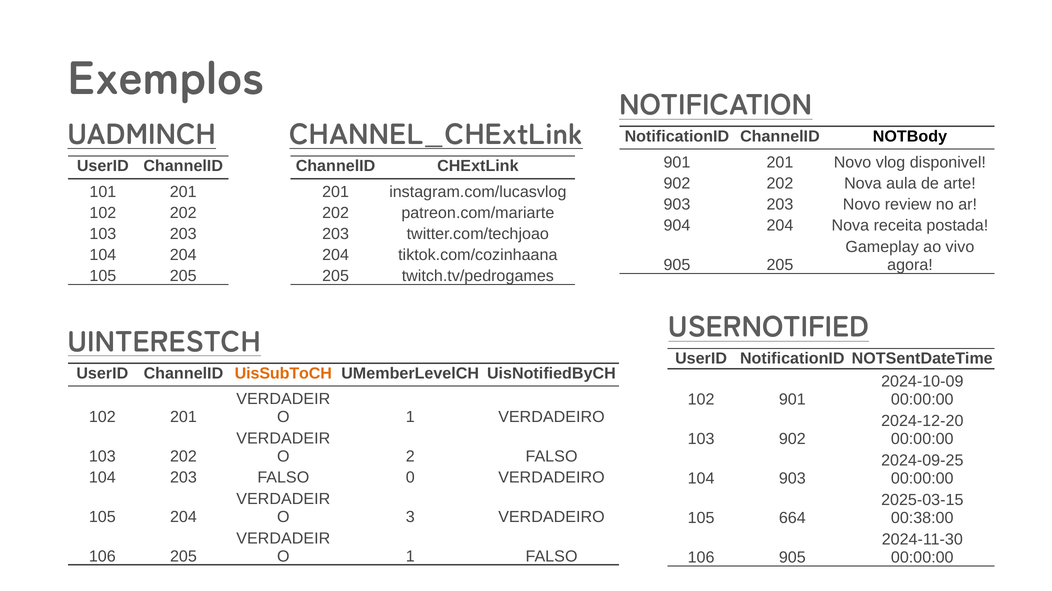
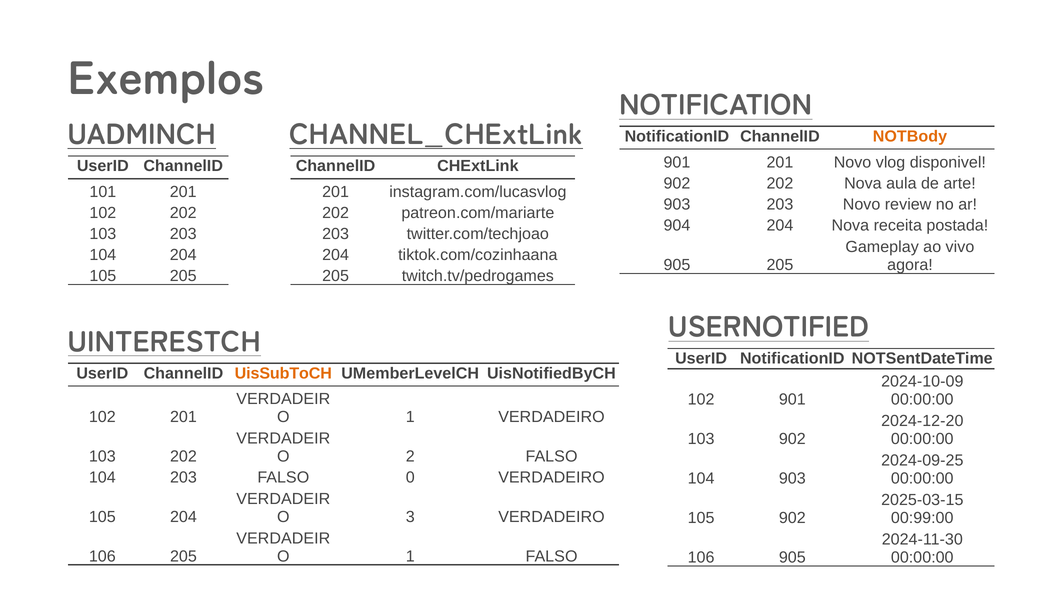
NOTBody colour: black -> orange (910, 137)
105 664: 664 -> 902 (792, 519)
00:38:00: 00:38:00 -> 00:99:00 (922, 519)
